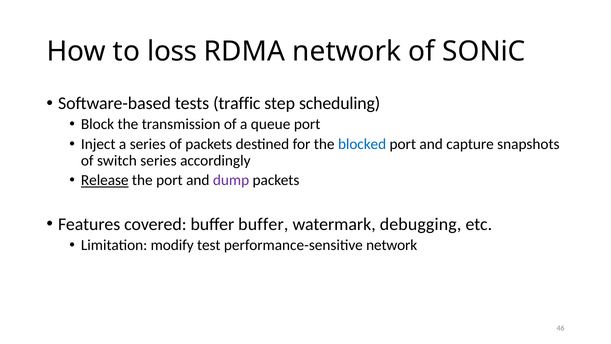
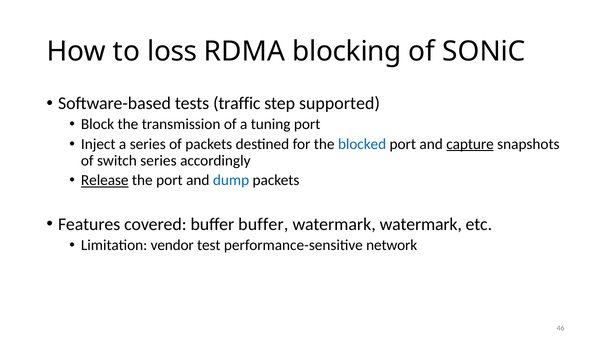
RDMA network: network -> blocking (347, 51)
scheduling: scheduling -> supported (339, 103)
queue: queue -> tuning (271, 124)
capture underline: none -> present (470, 144)
dump colour: purple -> blue (231, 180)
watermark debugging: debugging -> watermark (421, 224)
modify: modify -> vendor (172, 245)
